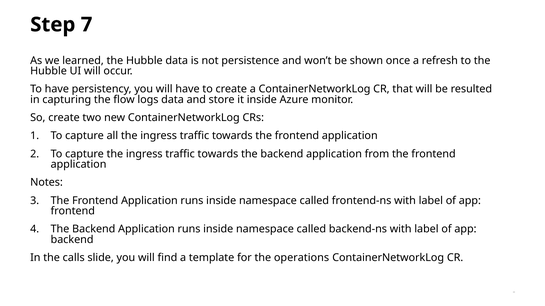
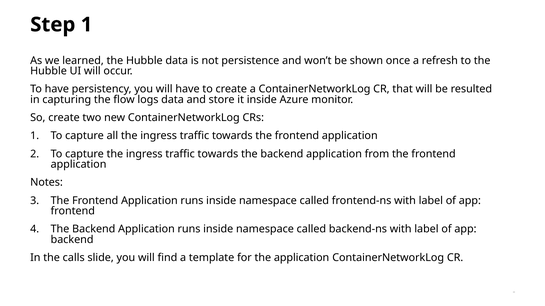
Step 7: 7 -> 1 (87, 25)
the operations: operations -> application (302, 258)
